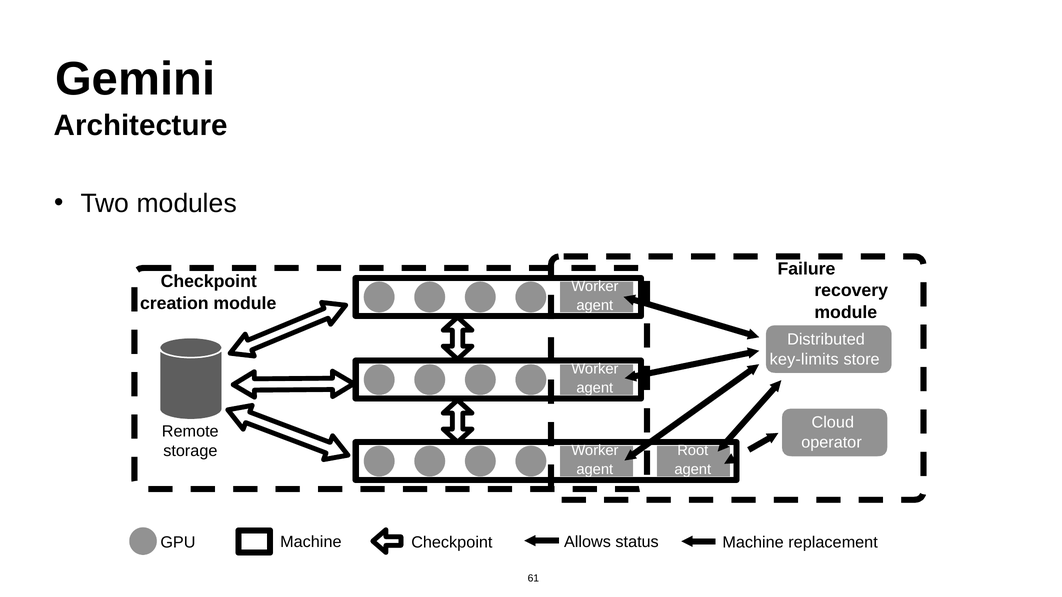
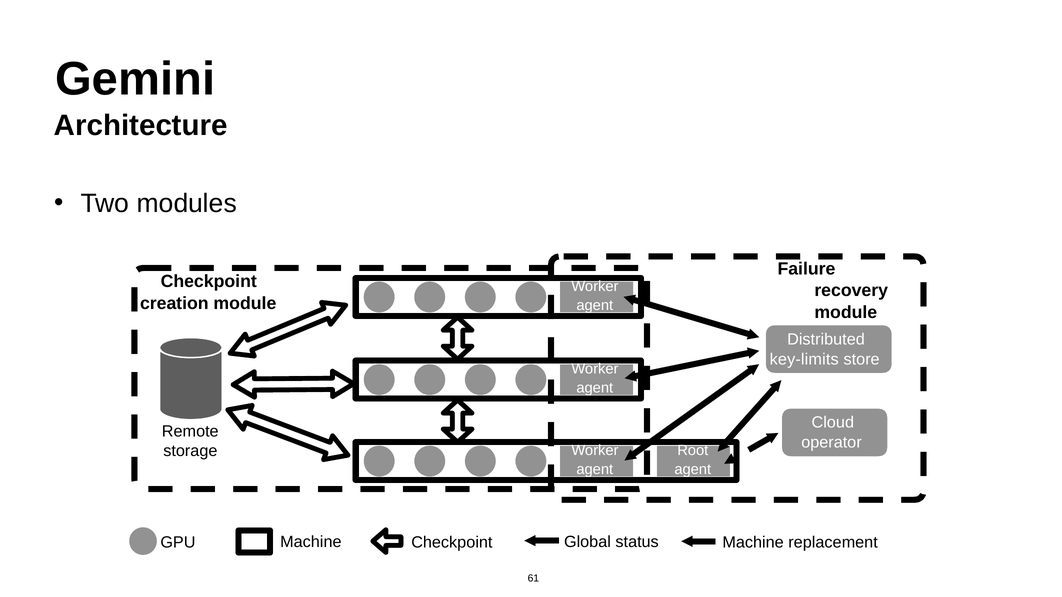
Allows: Allows -> Global (587, 542)
